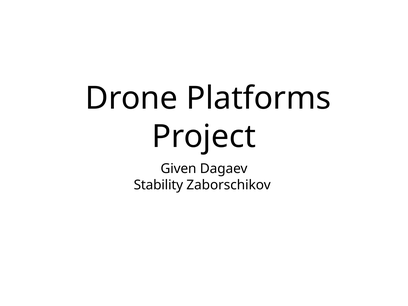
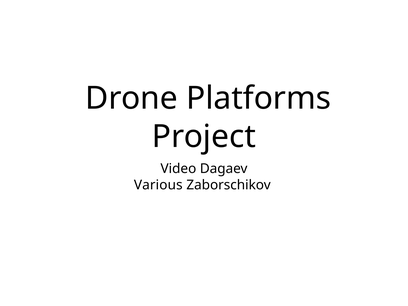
Given: Given -> Video (178, 169)
Stability: Stability -> Various (158, 185)
